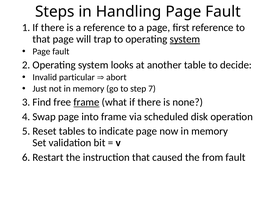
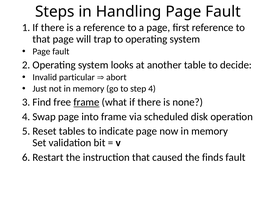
system underline: present -> none (185, 39)
7: 7 -> 4 (152, 89)
from: from -> finds (213, 157)
